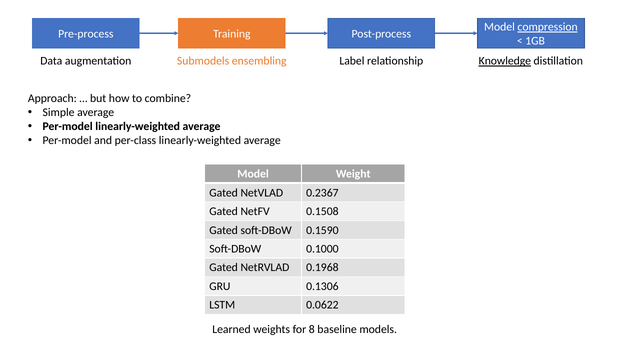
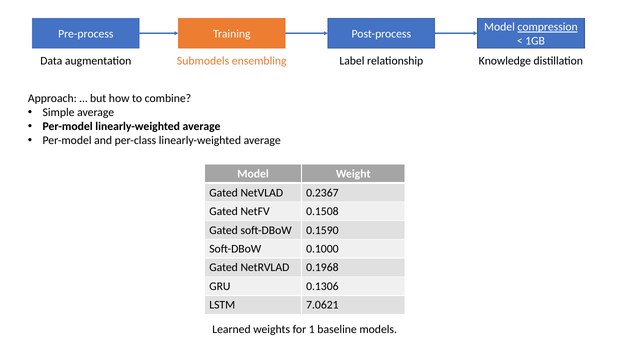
Knowledge underline: present -> none (505, 61)
0.0622: 0.0622 -> 7.0621 (322, 305)
8: 8 -> 1 (312, 329)
